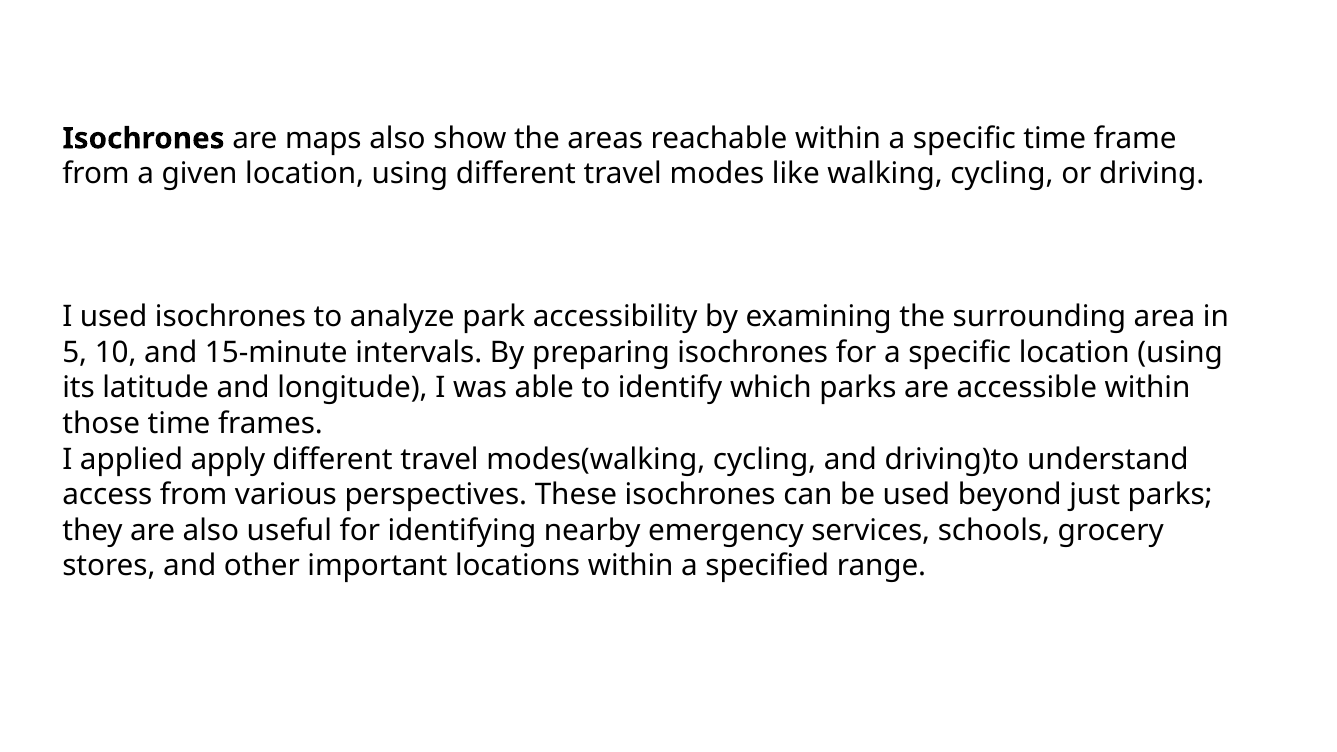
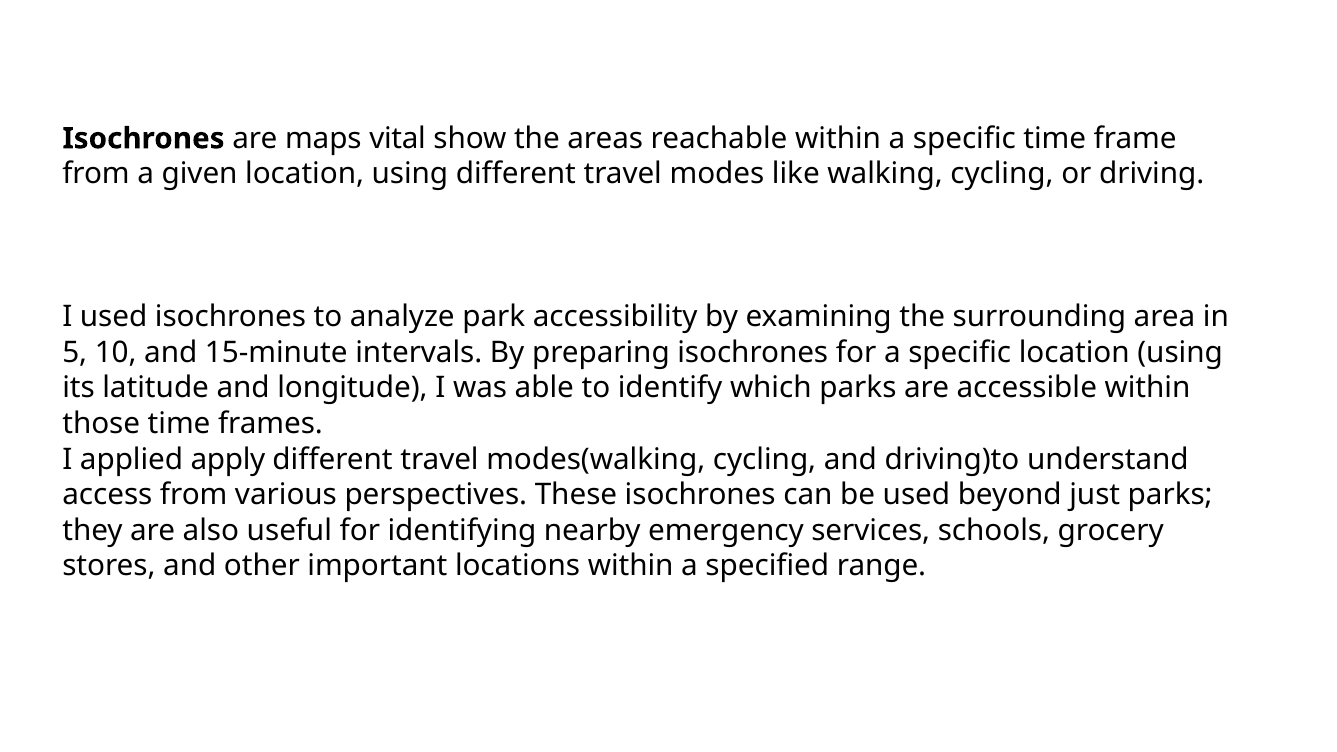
maps also: also -> vital (398, 139)
